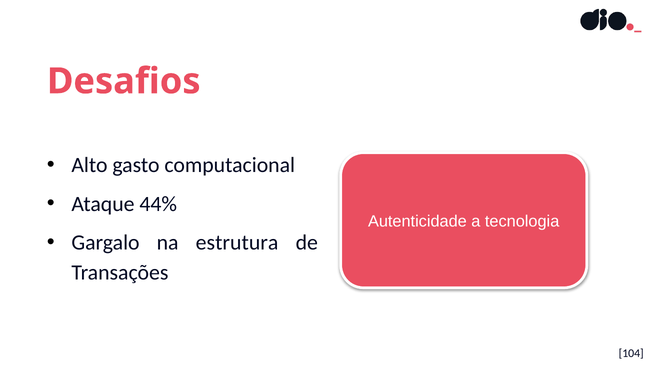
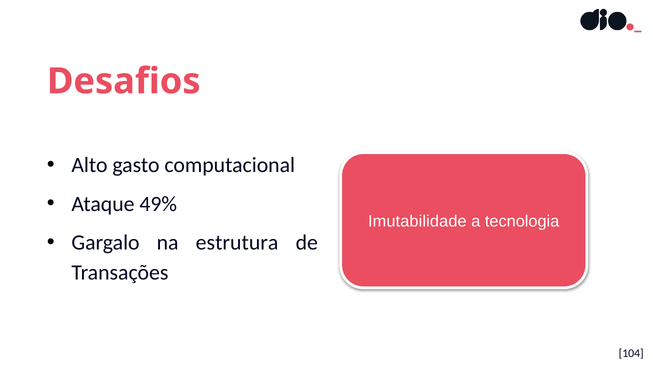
44%: 44% -> 49% (158, 204)
Autenticidade: Autenticidade -> Imutabilidade (417, 222)
